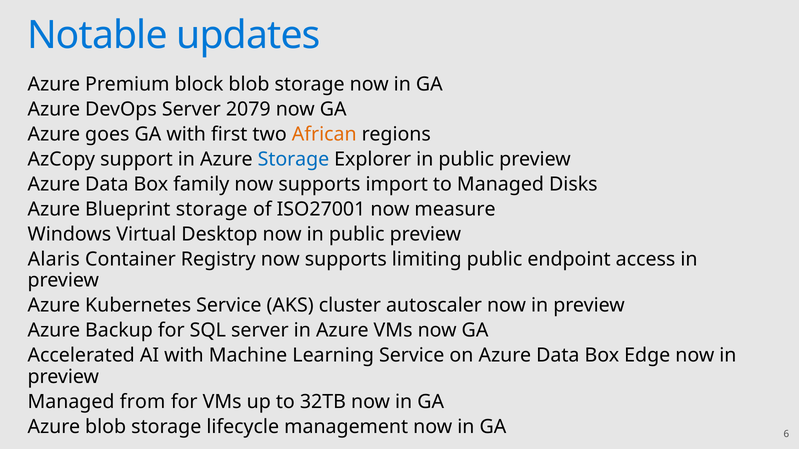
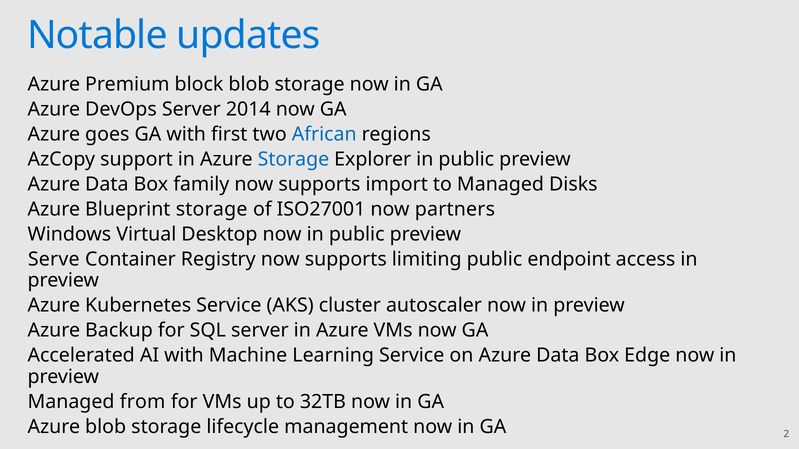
2079: 2079 -> 2014 (248, 109)
African colour: orange -> blue (324, 134)
measure: measure -> partners (455, 209)
Alaris: Alaris -> Serve (54, 260)
6: 6 -> 2 (786, 435)
